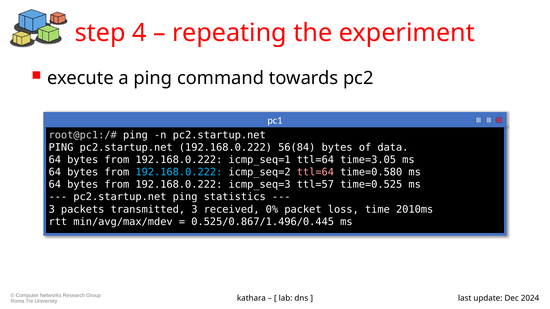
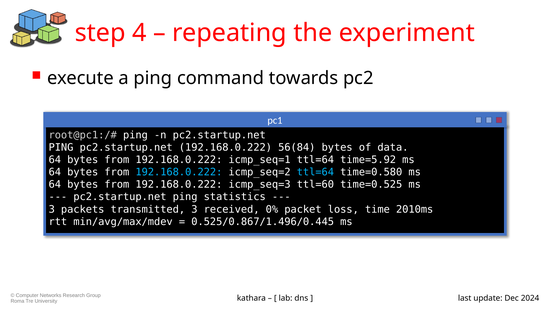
time=3.05: time=3.05 -> time=5.92 (368, 160)
ttl=64 colour: pink -> light blue (315, 172)
ttl=57: ttl=57 -> ttl=60 (315, 185)
